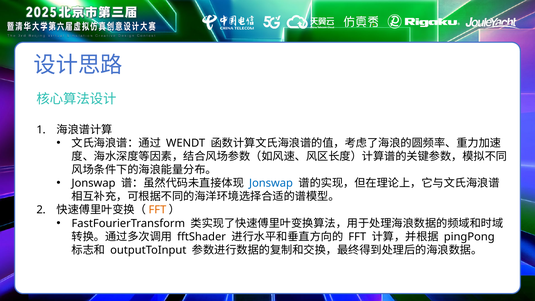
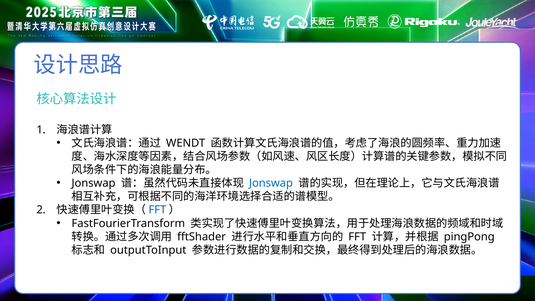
FFT colour: orange -> blue (157, 210)
